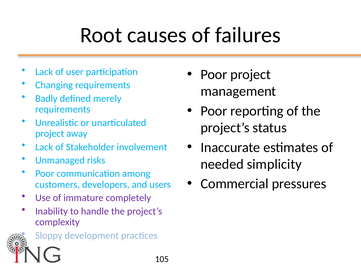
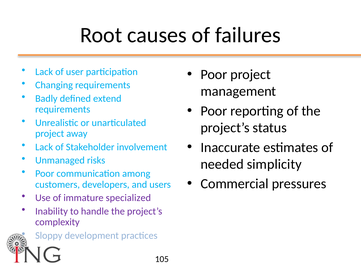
merely: merely -> extend (107, 98)
completely: completely -> specialized (128, 198)
